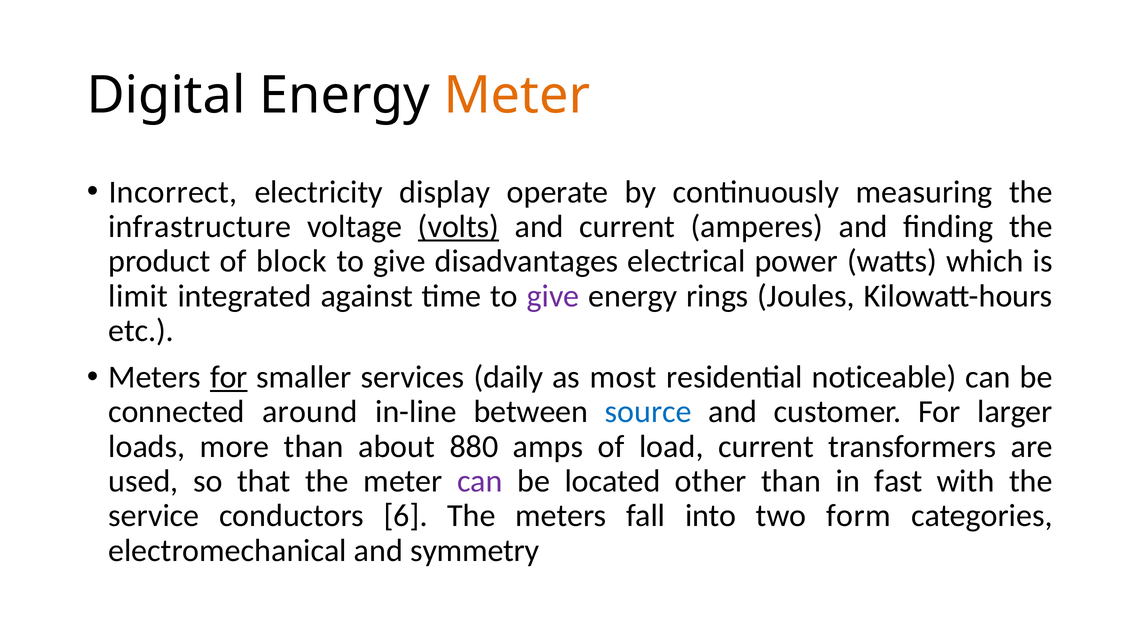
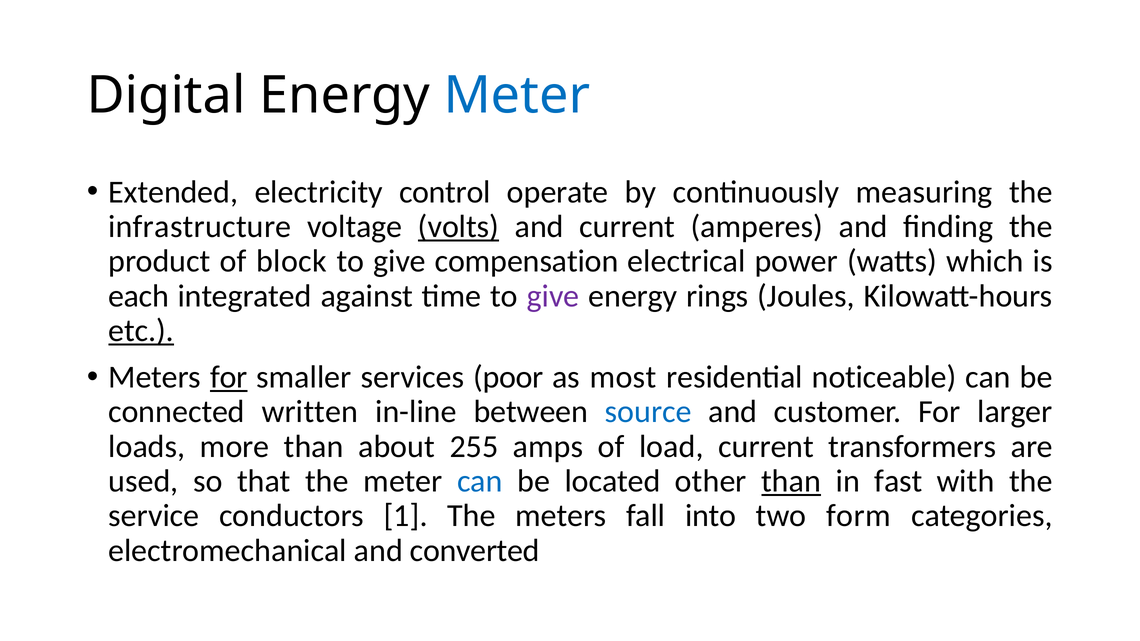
Meter colour: orange -> blue (517, 96)
Incorrect: Incorrect -> Extended (173, 192)
display: display -> control (445, 192)
disadvantages: disadvantages -> compensation (527, 261)
limit: limit -> each (139, 296)
etc underline: none -> present (141, 331)
daily: daily -> poor (508, 377)
around: around -> written (310, 412)
880: 880 -> 255 (474, 447)
can colour: purple -> blue (480, 481)
than underline: none -> present (791, 481)
6: 6 -> 1 (406, 516)
symmetry: symmetry -> converted (475, 551)
